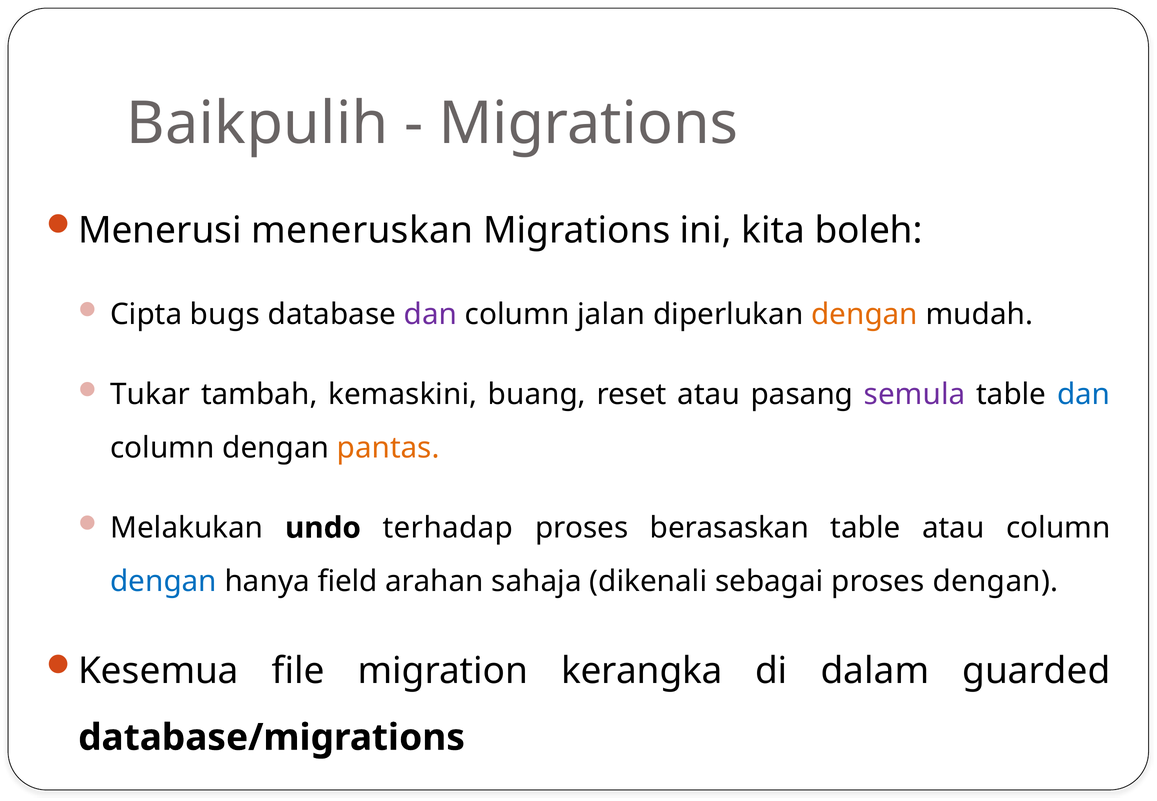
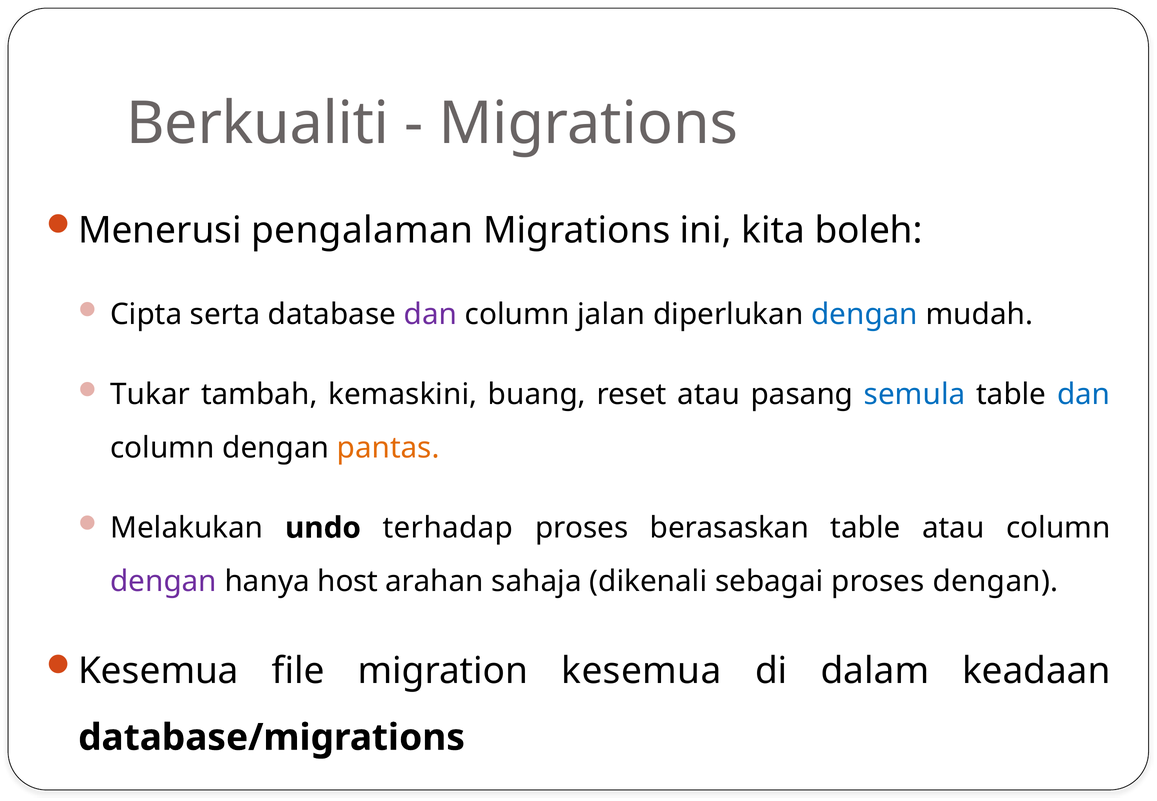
Baikpulih: Baikpulih -> Berkualiti (258, 123)
meneruskan: meneruskan -> pengalaman (362, 230)
bugs: bugs -> serta (225, 314)
dengan colour: orange -> blue (865, 314)
semula colour: purple -> blue (915, 394)
dengan colour: blue -> purple (164, 581)
field: field -> host (348, 581)
migration kerangka: kerangka -> kesemua (641, 671)
guarded: guarded -> keadaan (1036, 671)
